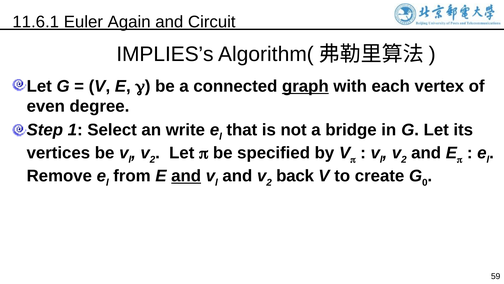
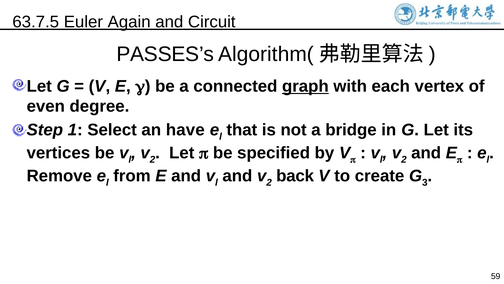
11.6.1: 11.6.1 -> 63.7.5 (36, 22)
IMPLIES’s: IMPLIES’s -> PASSES’s (165, 54)
write: write -> have (185, 130)
and underline: present -> none (186, 176)
0: 0 -> 3 (425, 182)
